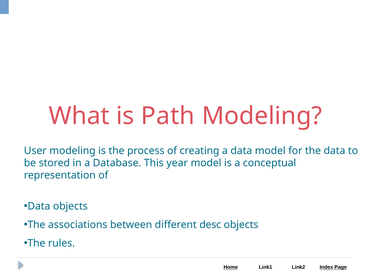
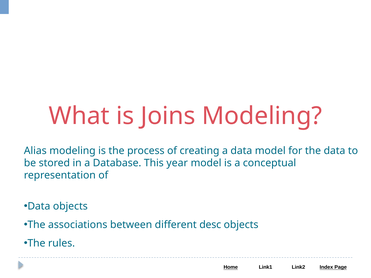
Path: Path -> Joins (168, 116)
User: User -> Alias (35, 151)
